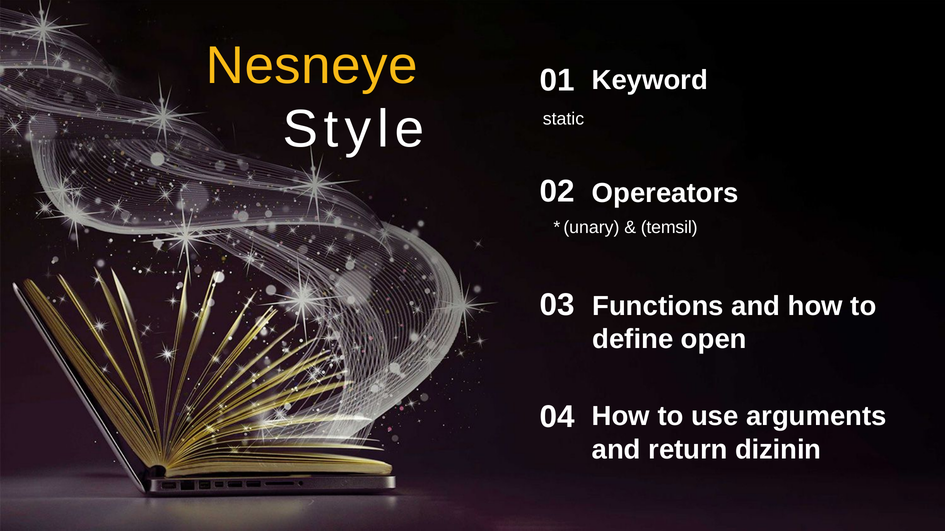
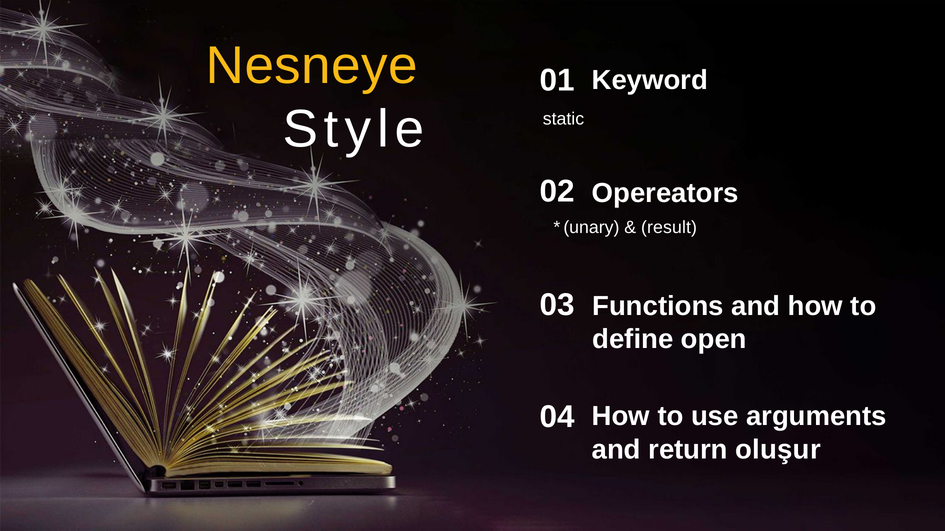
temsil: temsil -> result (669, 228)
dizinin: dizinin -> oluşur (778, 450)
